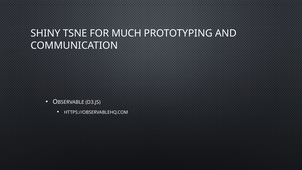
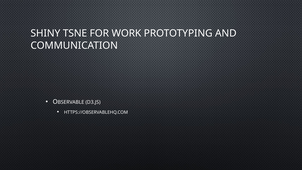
MUCH: MUCH -> WORK (126, 33)
